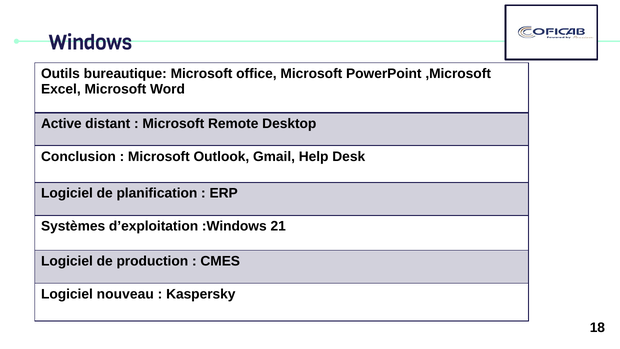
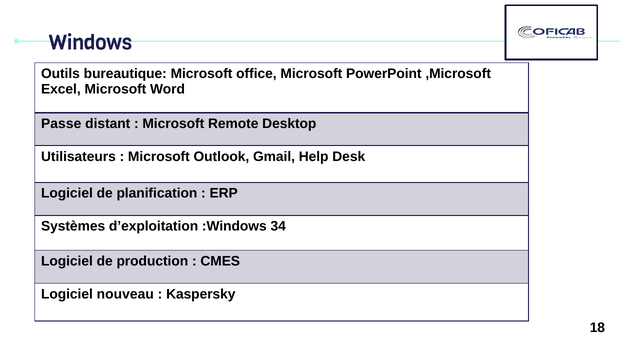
Active: Active -> Passe (61, 123)
Conclusion: Conclusion -> Utilisateurs (78, 156)
21: 21 -> 34 (278, 226)
